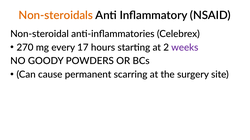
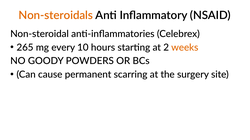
270: 270 -> 265 (25, 48)
17: 17 -> 10 (83, 48)
weeks colour: purple -> orange (185, 48)
